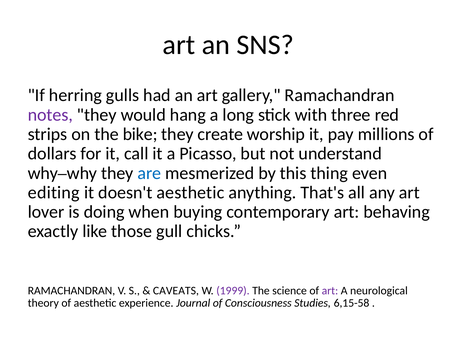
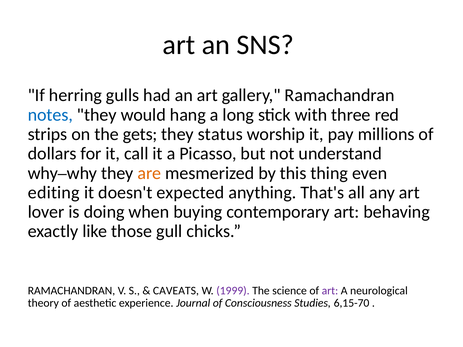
notes colour: purple -> blue (50, 115)
bike: bike -> gets (140, 134)
create: create -> status (220, 134)
are colour: blue -> orange (149, 173)
doesn't aesthetic: aesthetic -> expected (190, 193)
6,15-58: 6,15-58 -> 6,15-70 (352, 303)
